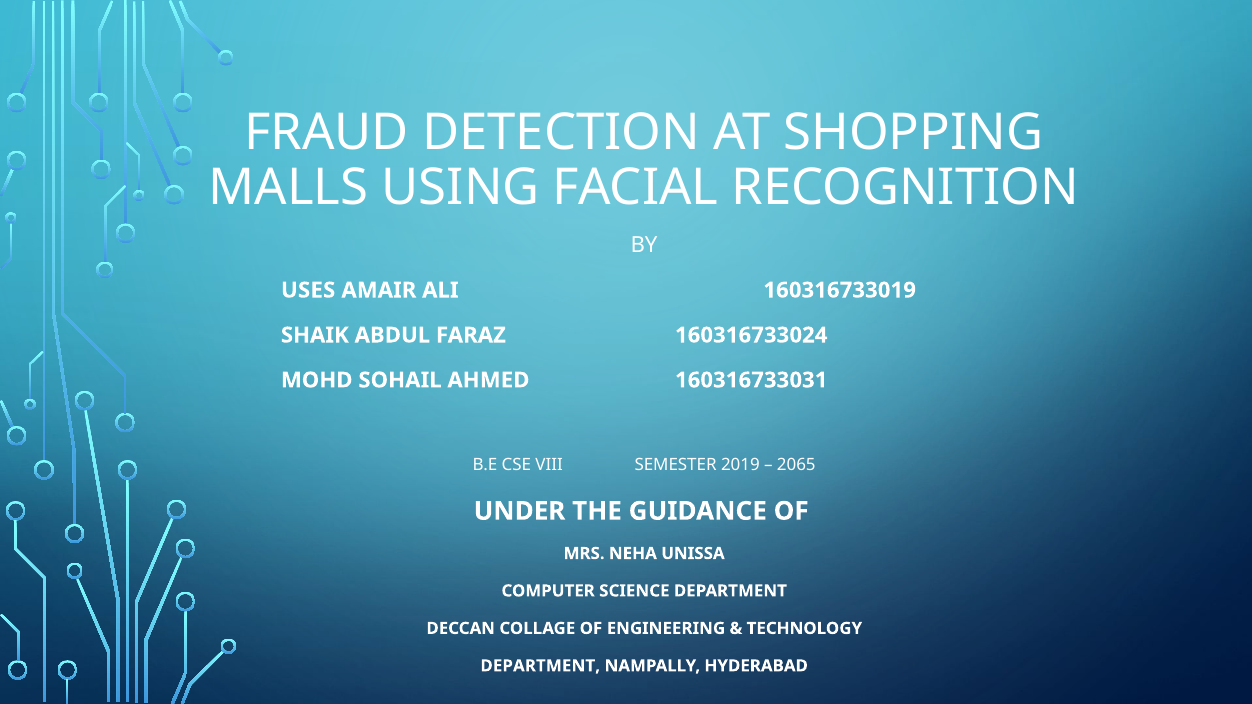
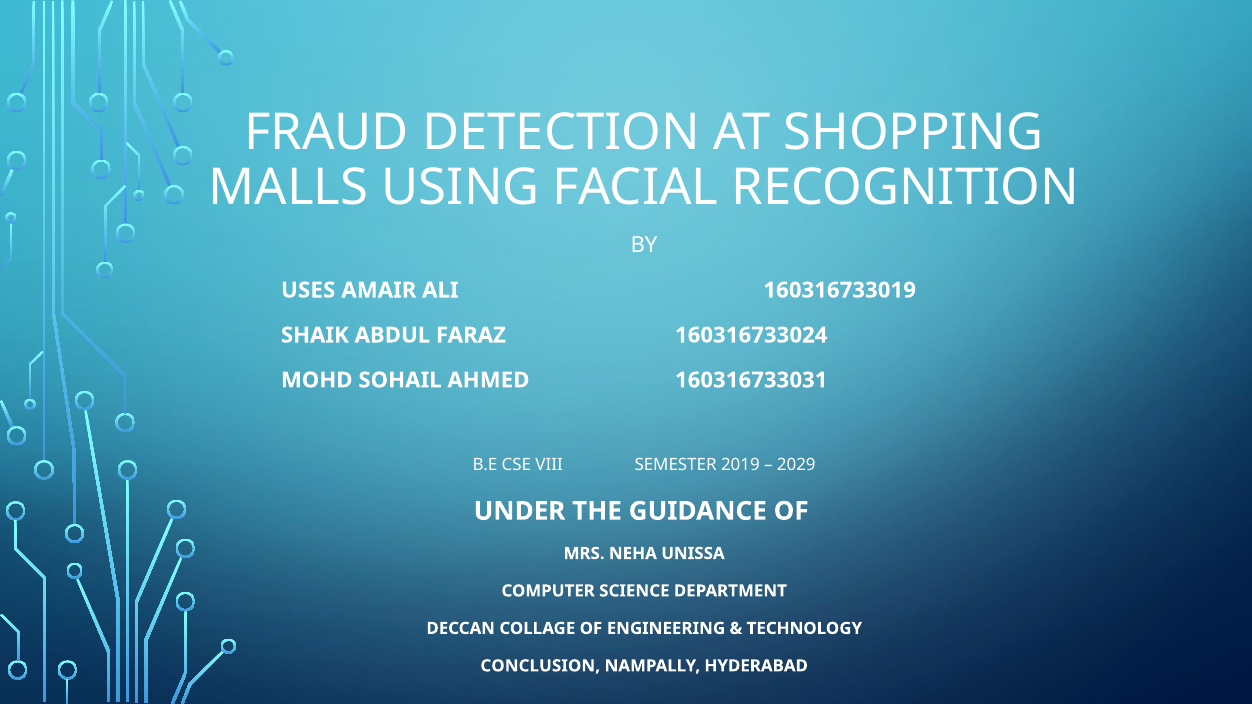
2065: 2065 -> 2029 (796, 466)
DEPARTMENT: DEPARTMENT -> CONCLUSION (540, 666)
